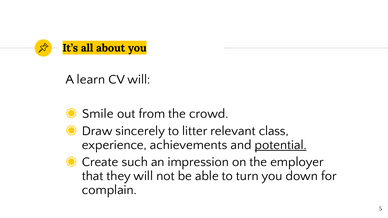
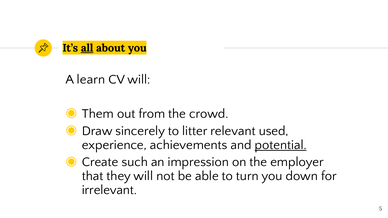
all underline: none -> present (87, 48)
Smile: Smile -> Them (98, 114)
class: class -> used (274, 131)
complain: complain -> irrelevant (109, 190)
